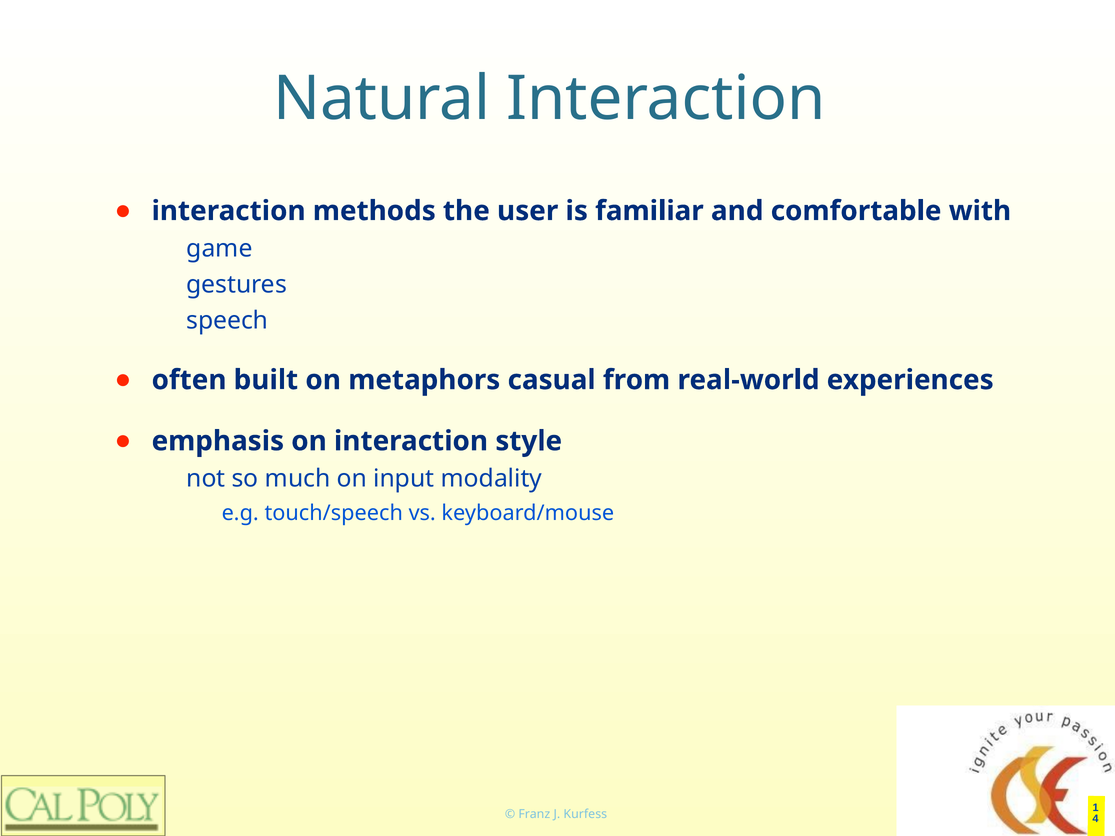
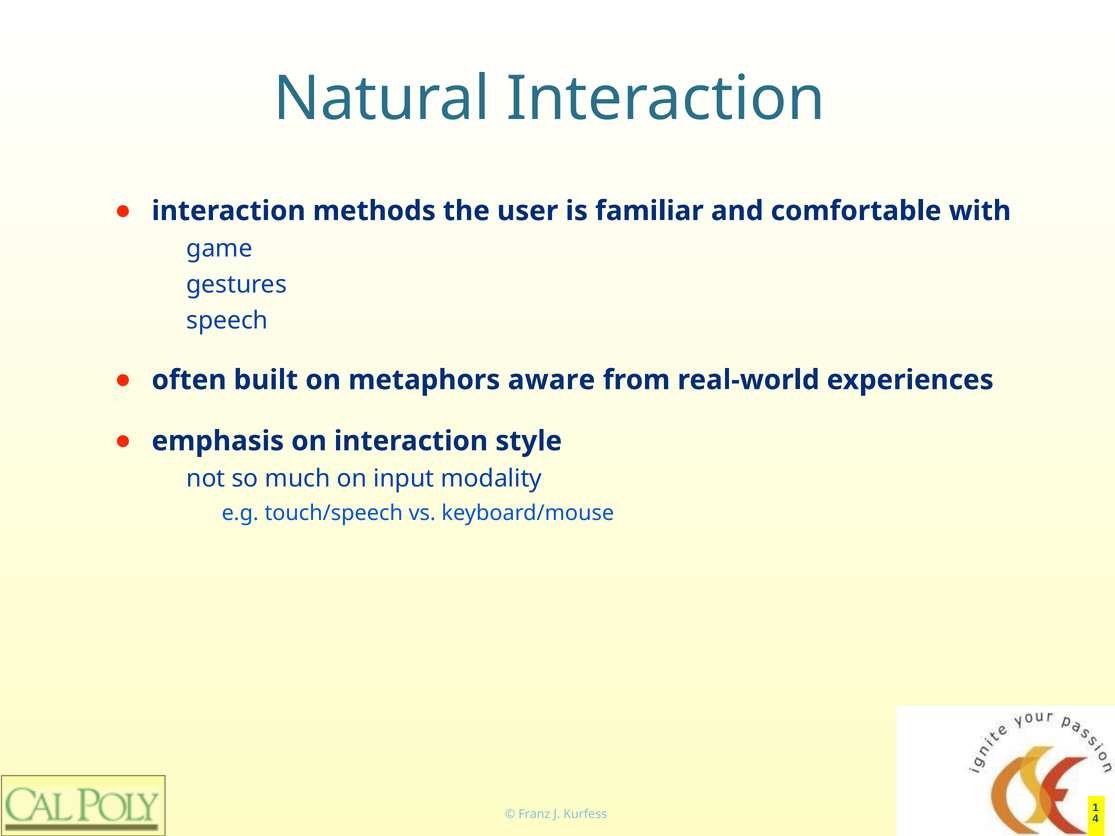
casual: casual -> aware (552, 380)
